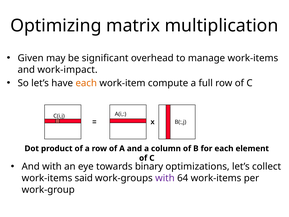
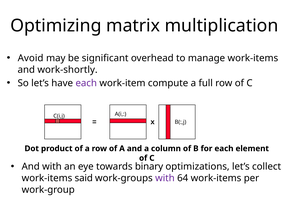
Given: Given -> Avoid (31, 58)
work-impact: work-impact -> work-shortly (67, 70)
each colour: orange -> purple (86, 83)
